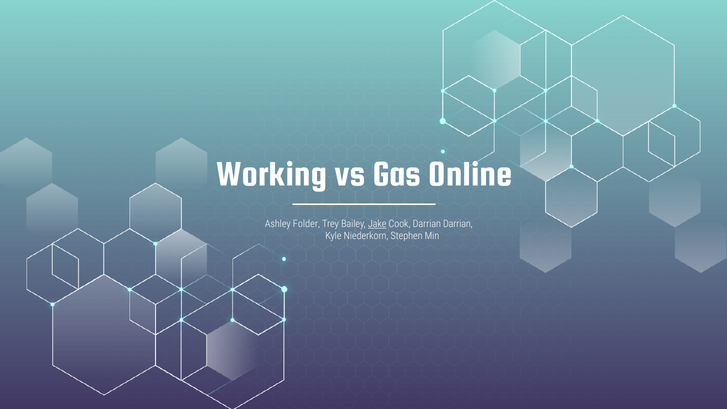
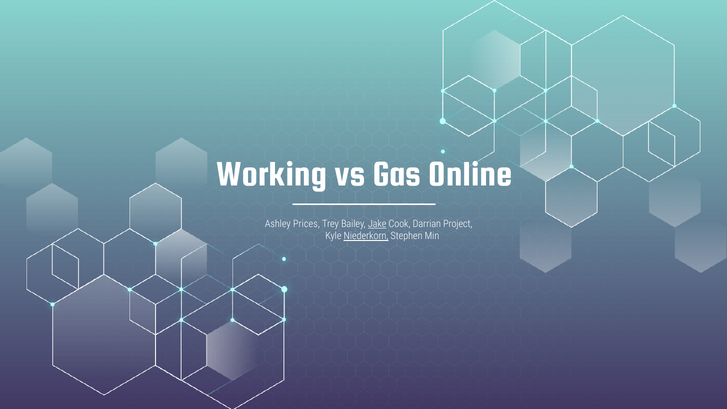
Folder: Folder -> Prices (306, 224)
Darrian Darrian: Darrian -> Project (458, 224)
Niederkorn underline: none -> present (366, 236)
